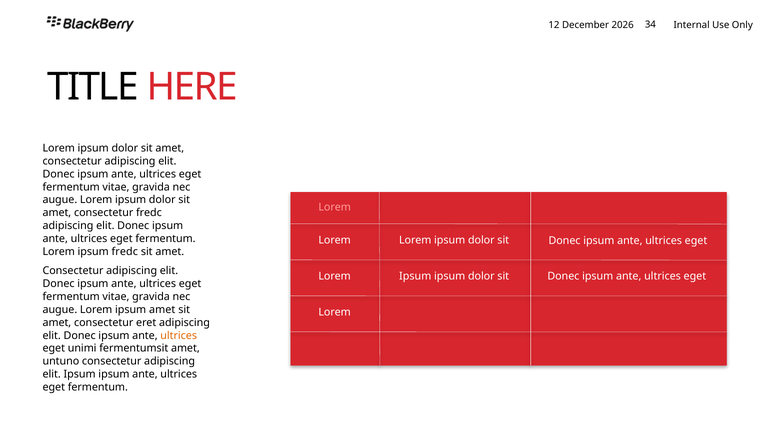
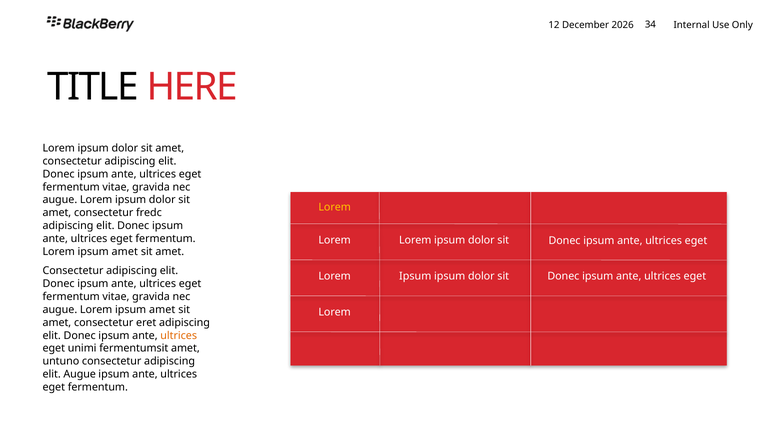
Lorem colour: pink -> yellow (335, 207)
fredc: fredc -> amet (125, 251)
elit Ipsum: Ipsum -> Augue (80, 374)
